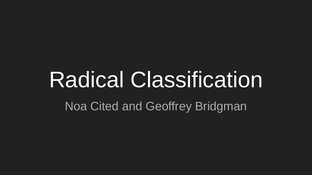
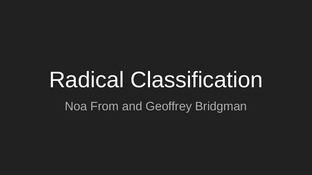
Cited: Cited -> From (105, 107)
